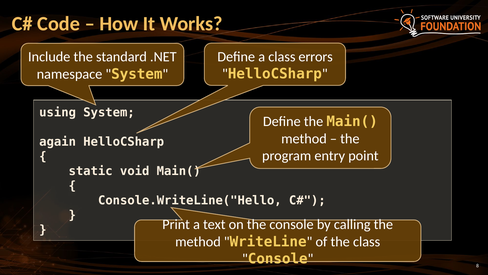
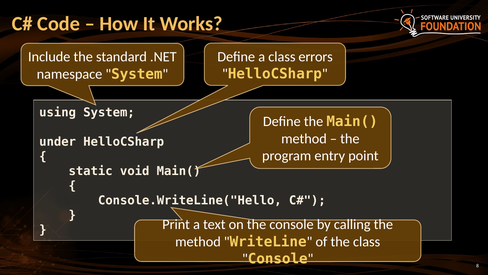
again: again -> under (58, 142)
